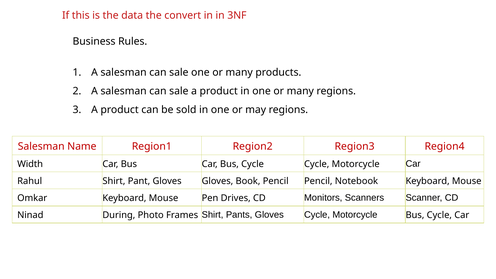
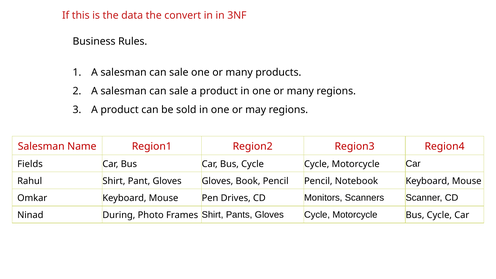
Width: Width -> Fields (30, 164)
